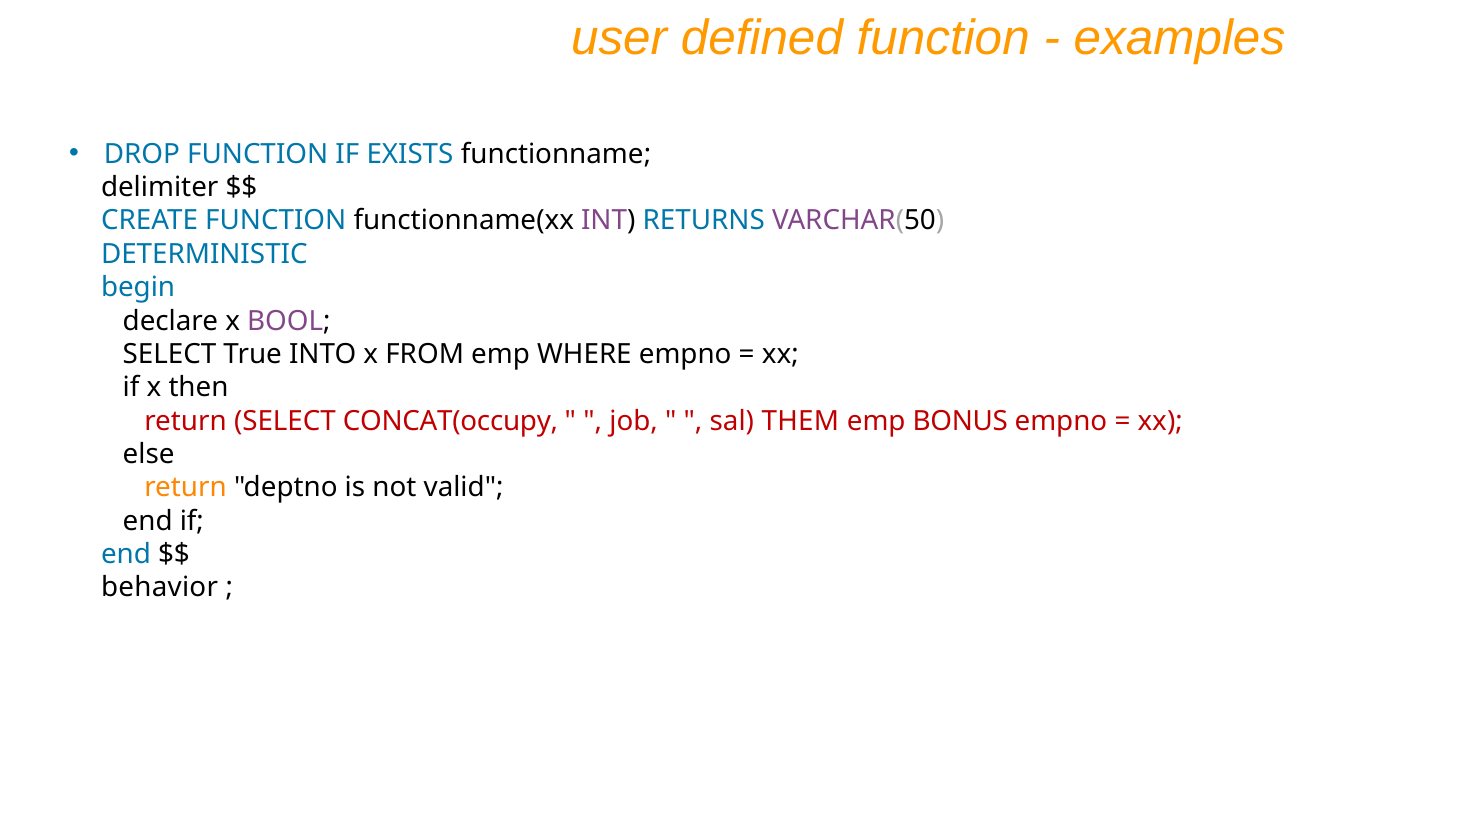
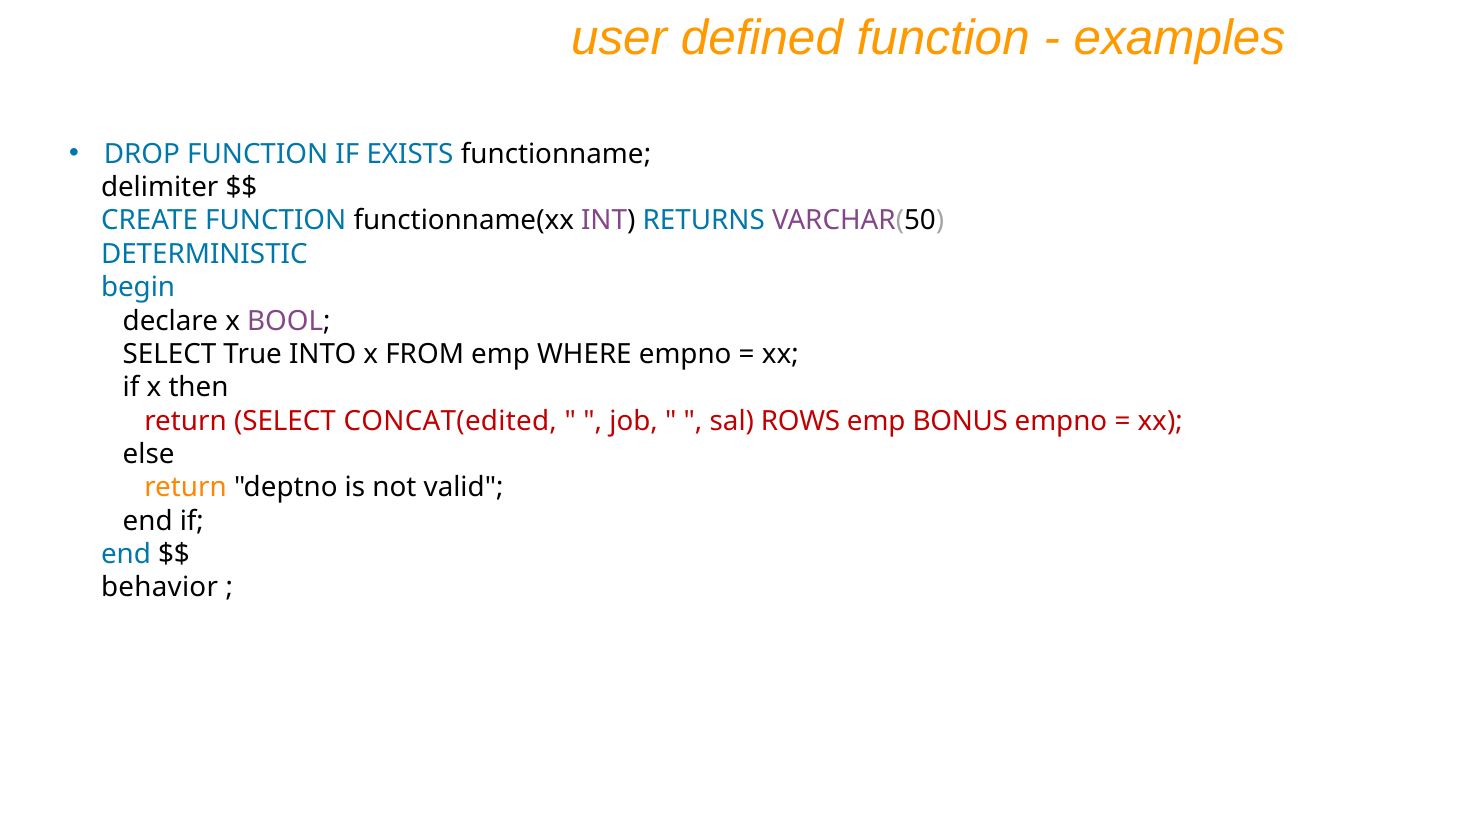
CONCAT(occupy: CONCAT(occupy -> CONCAT(edited (450, 421)
THEM: THEM -> ROWS (801, 421)
